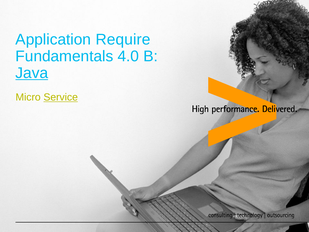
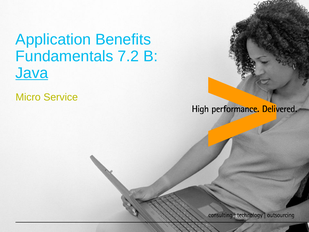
Require: Require -> Benefits (123, 39)
4.0: 4.0 -> 7.2 (128, 56)
Service underline: present -> none (61, 97)
